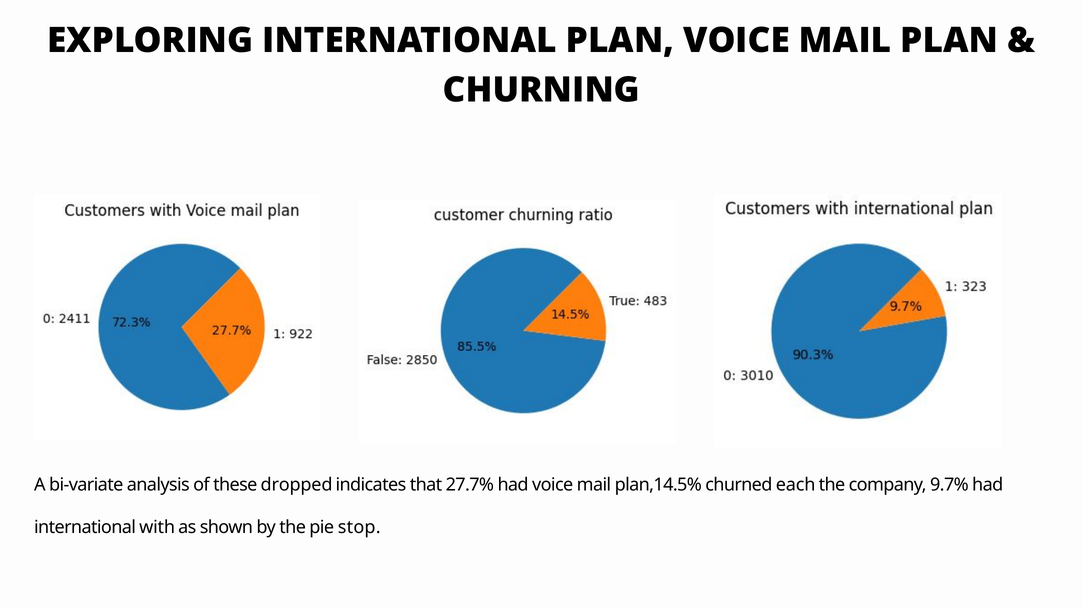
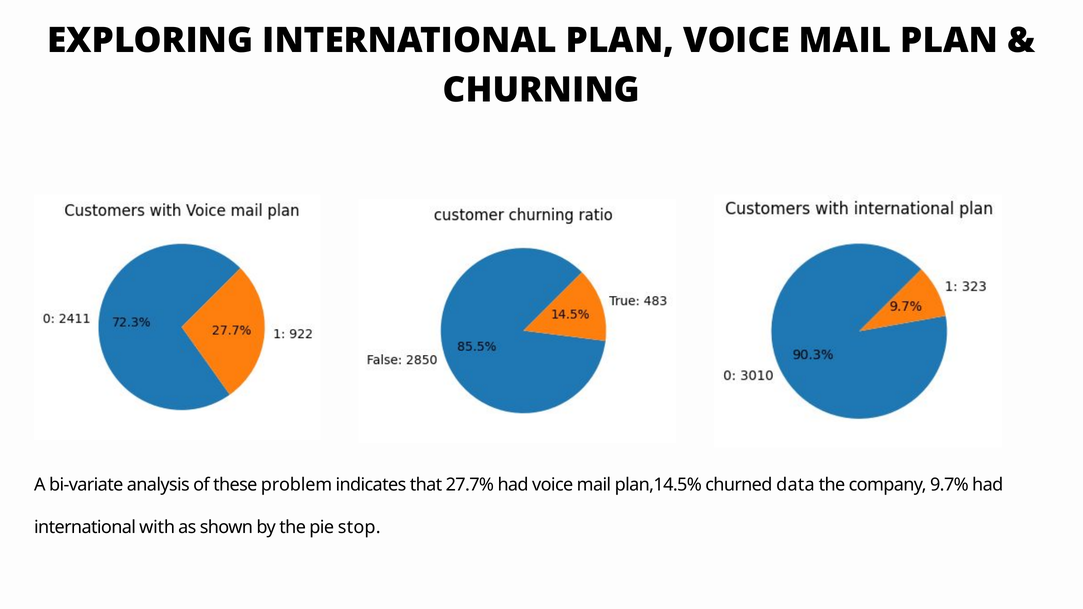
dropped: dropped -> problem (297, 485)
each: each -> data (795, 485)
